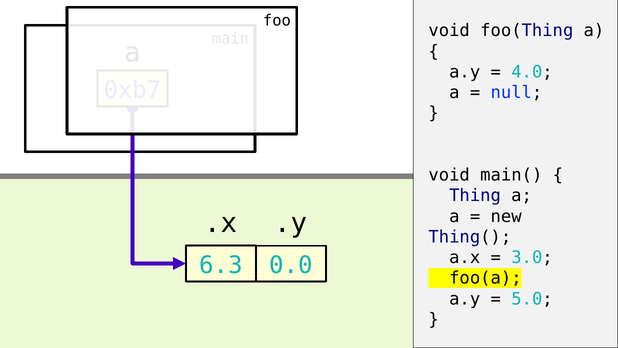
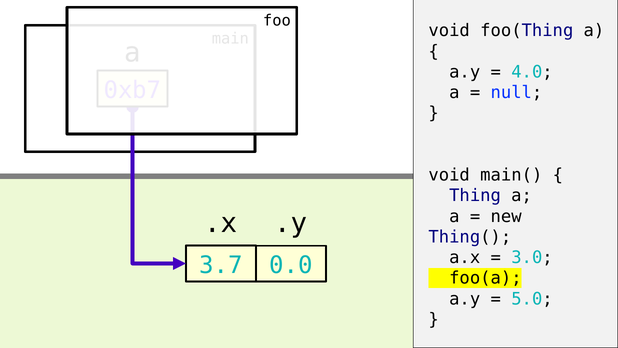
6.3: 6.3 -> 3.7 (221, 265)
